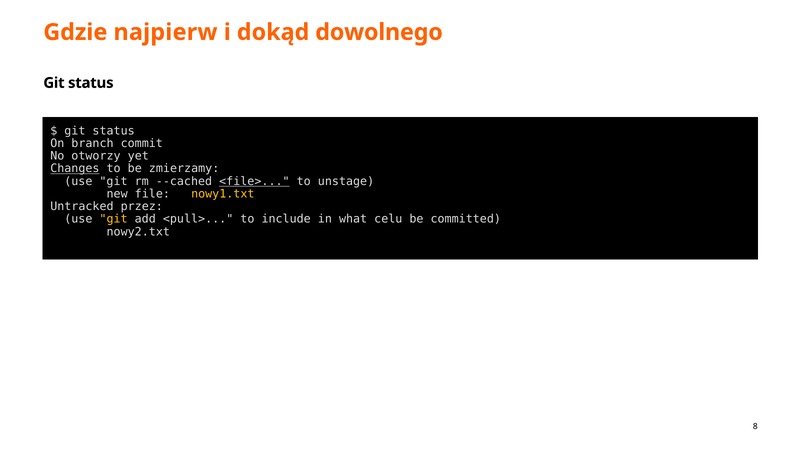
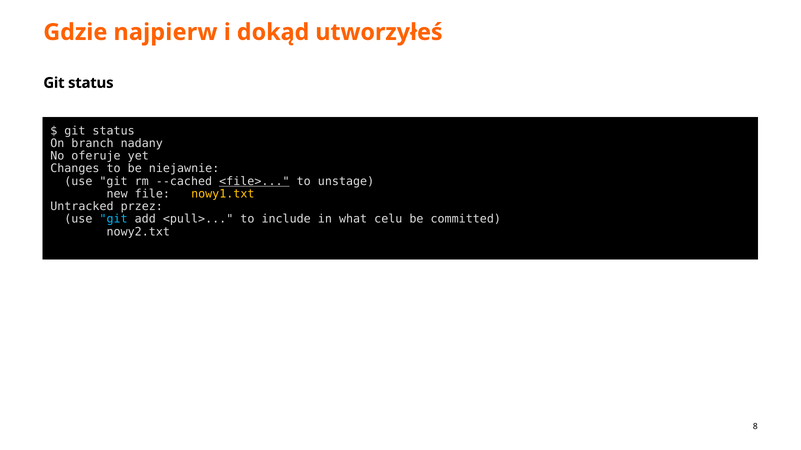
dowolnego: dowolnego -> utworzyłeś (379, 32)
commit: commit -> nadany (142, 144)
otworzy: otworzy -> oferuje (96, 156)
Changes underline: present -> none (75, 169)
zmierzamy: zmierzamy -> niejawnie (184, 169)
git colour: yellow -> light blue (114, 219)
